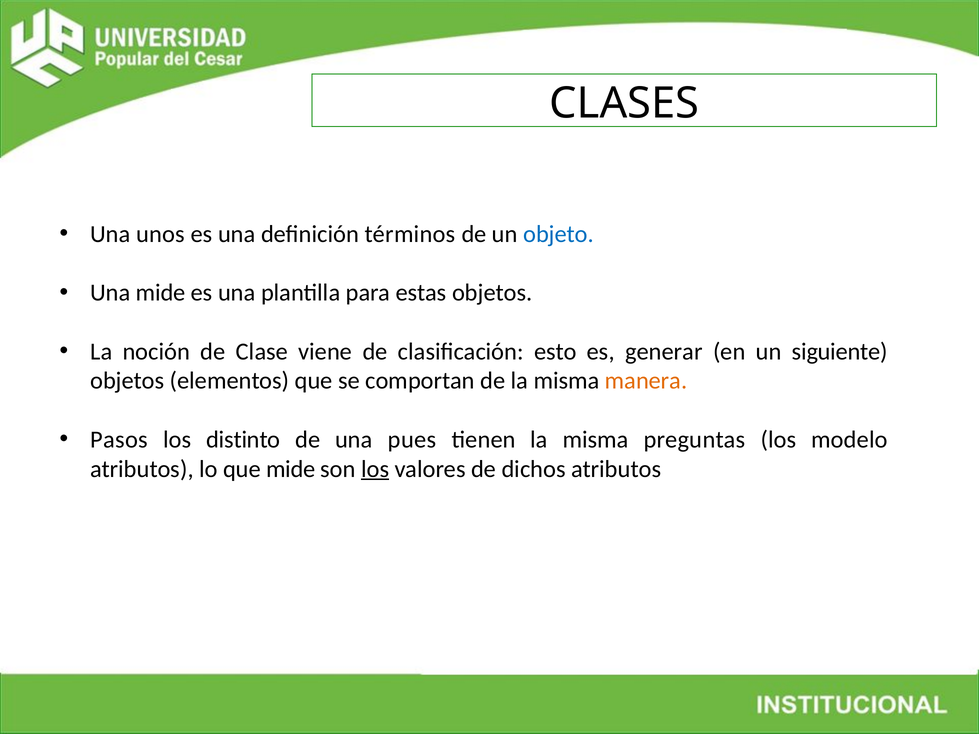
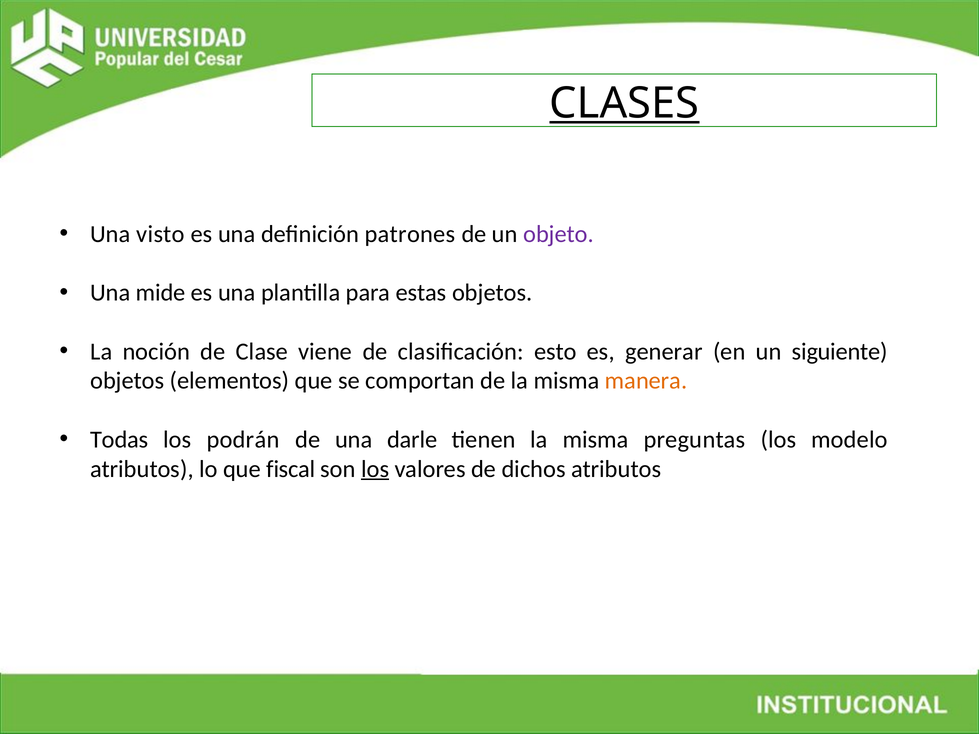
CLASES underline: none -> present (624, 103)
unos: unos -> visto (161, 234)
términos: términos -> patrones (410, 234)
objeto colour: blue -> purple (559, 234)
Pasos: Pasos -> Todas (119, 440)
distinto: distinto -> podrán (243, 440)
pues: pues -> darle (412, 440)
que mide: mide -> fiscal (291, 469)
